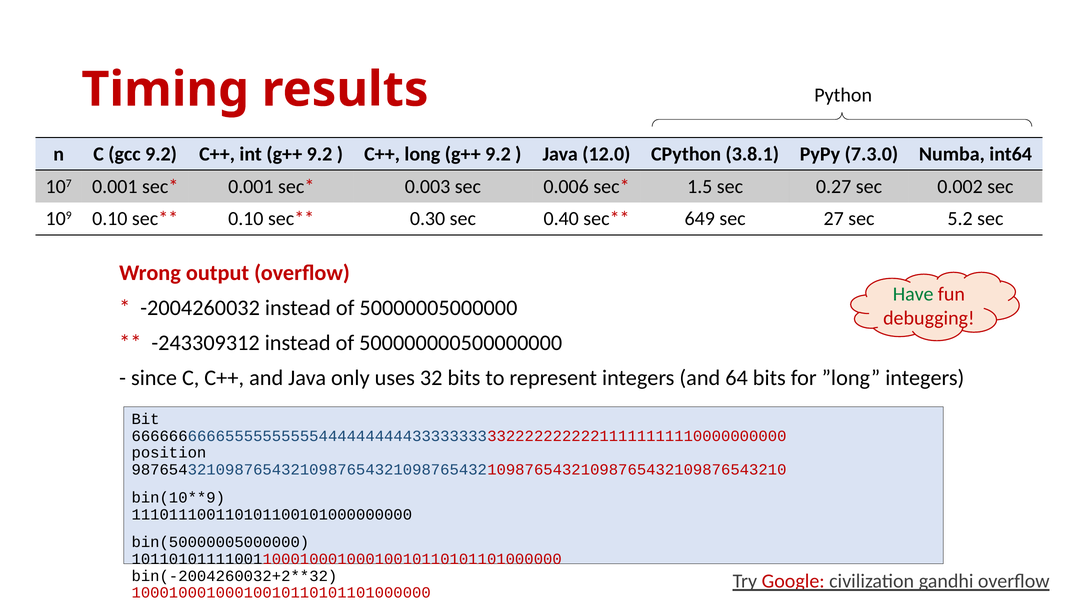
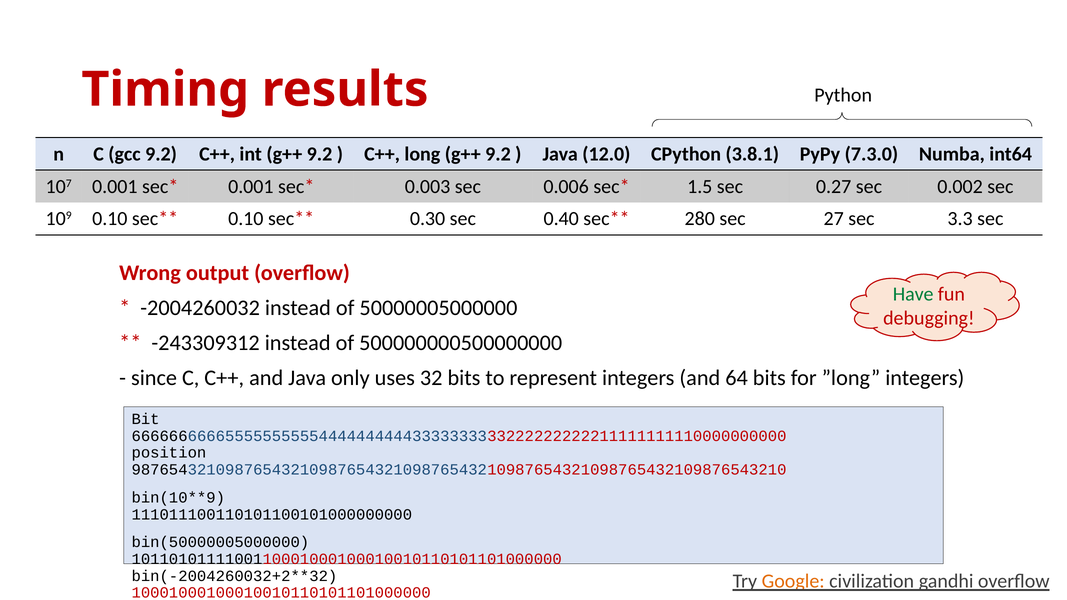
649: 649 -> 280 (700, 219)
5.2: 5.2 -> 3.3 (960, 219)
Google colour: red -> orange (793, 581)
